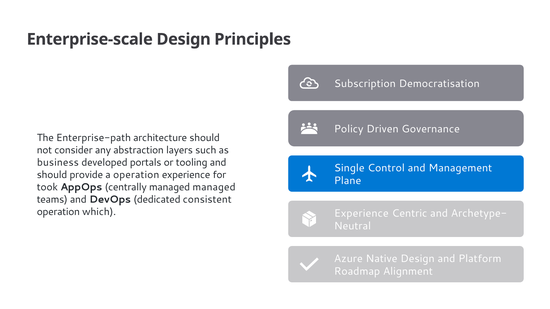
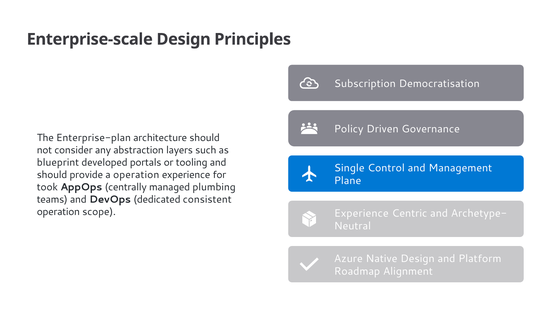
Enterprise-path: Enterprise-path -> Enterprise-plan (94, 138)
business: business -> blueprint (58, 163)
managed managed: managed -> plumbing (214, 187)
which: which -> scope (99, 212)
